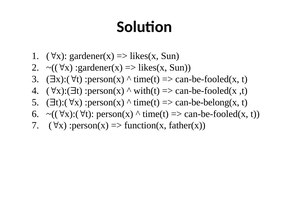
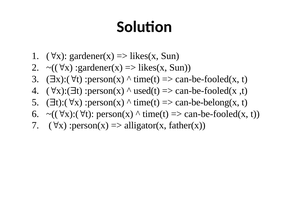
with(t: with(t -> used(t (147, 91)
function(x: function(x -> alligator(x (145, 125)
